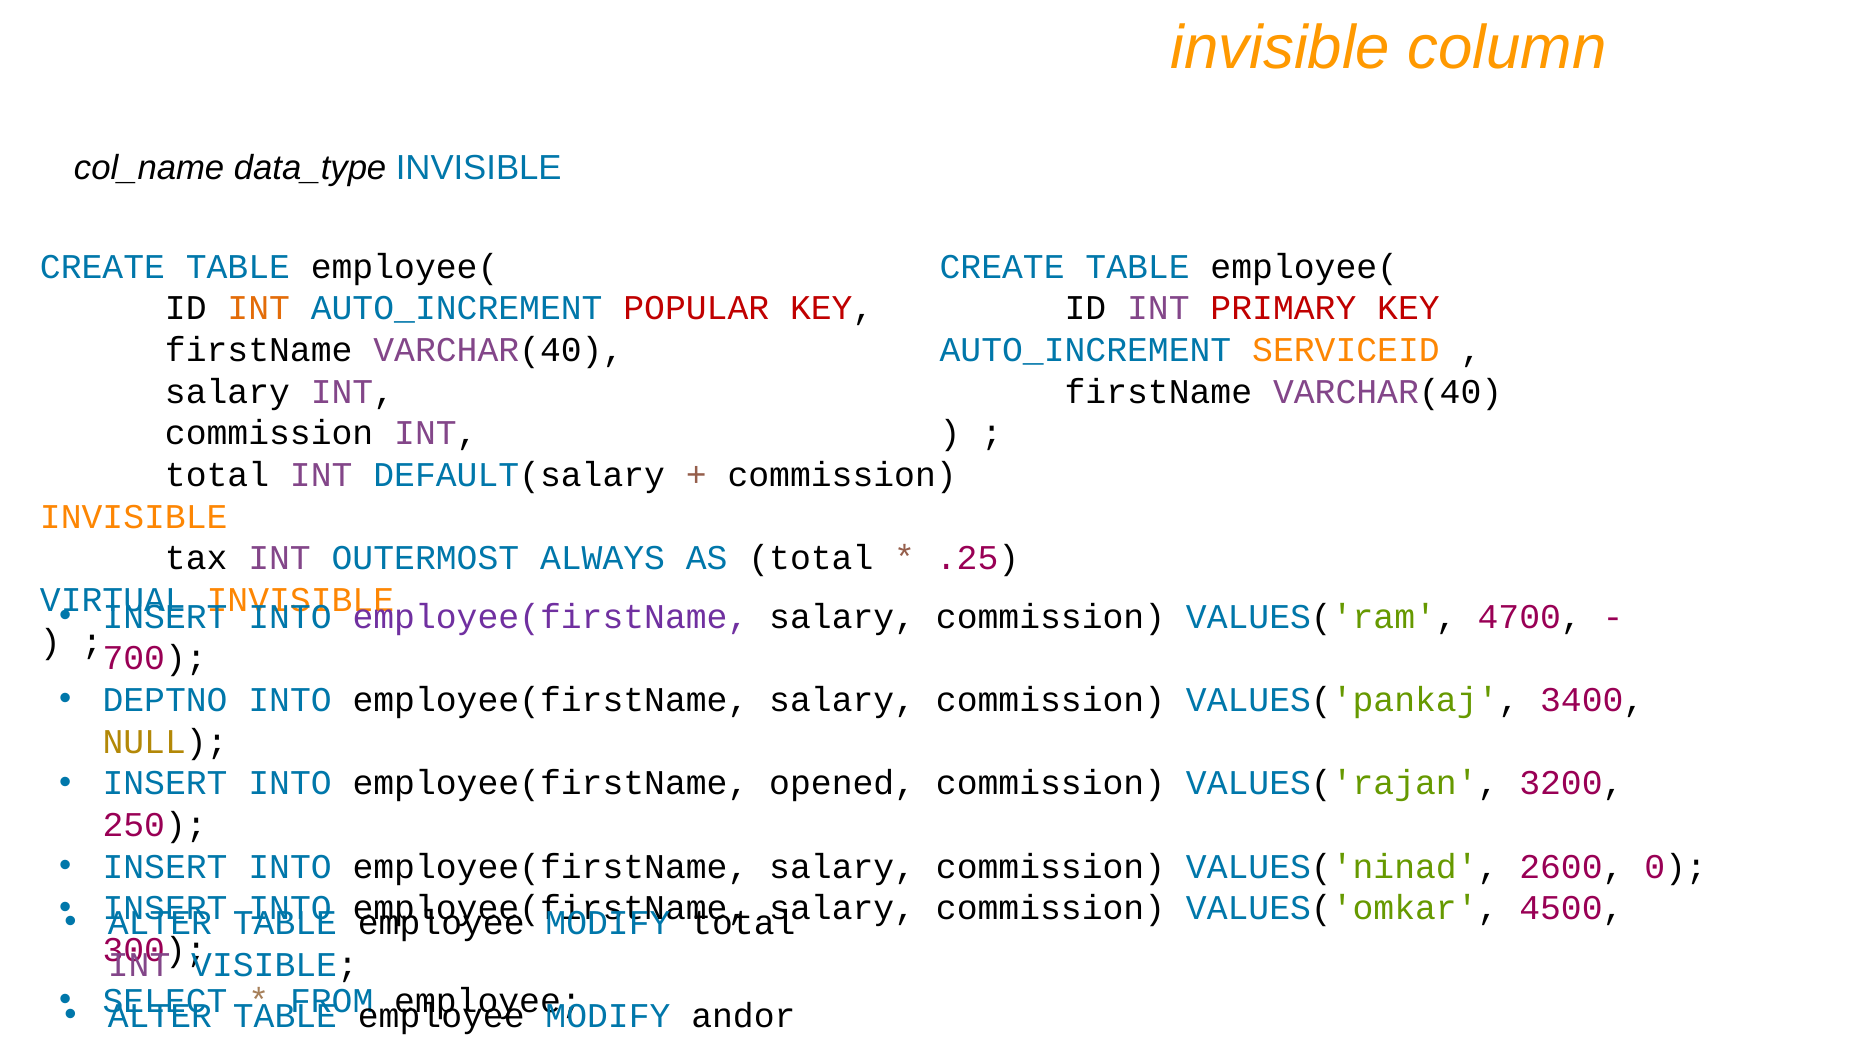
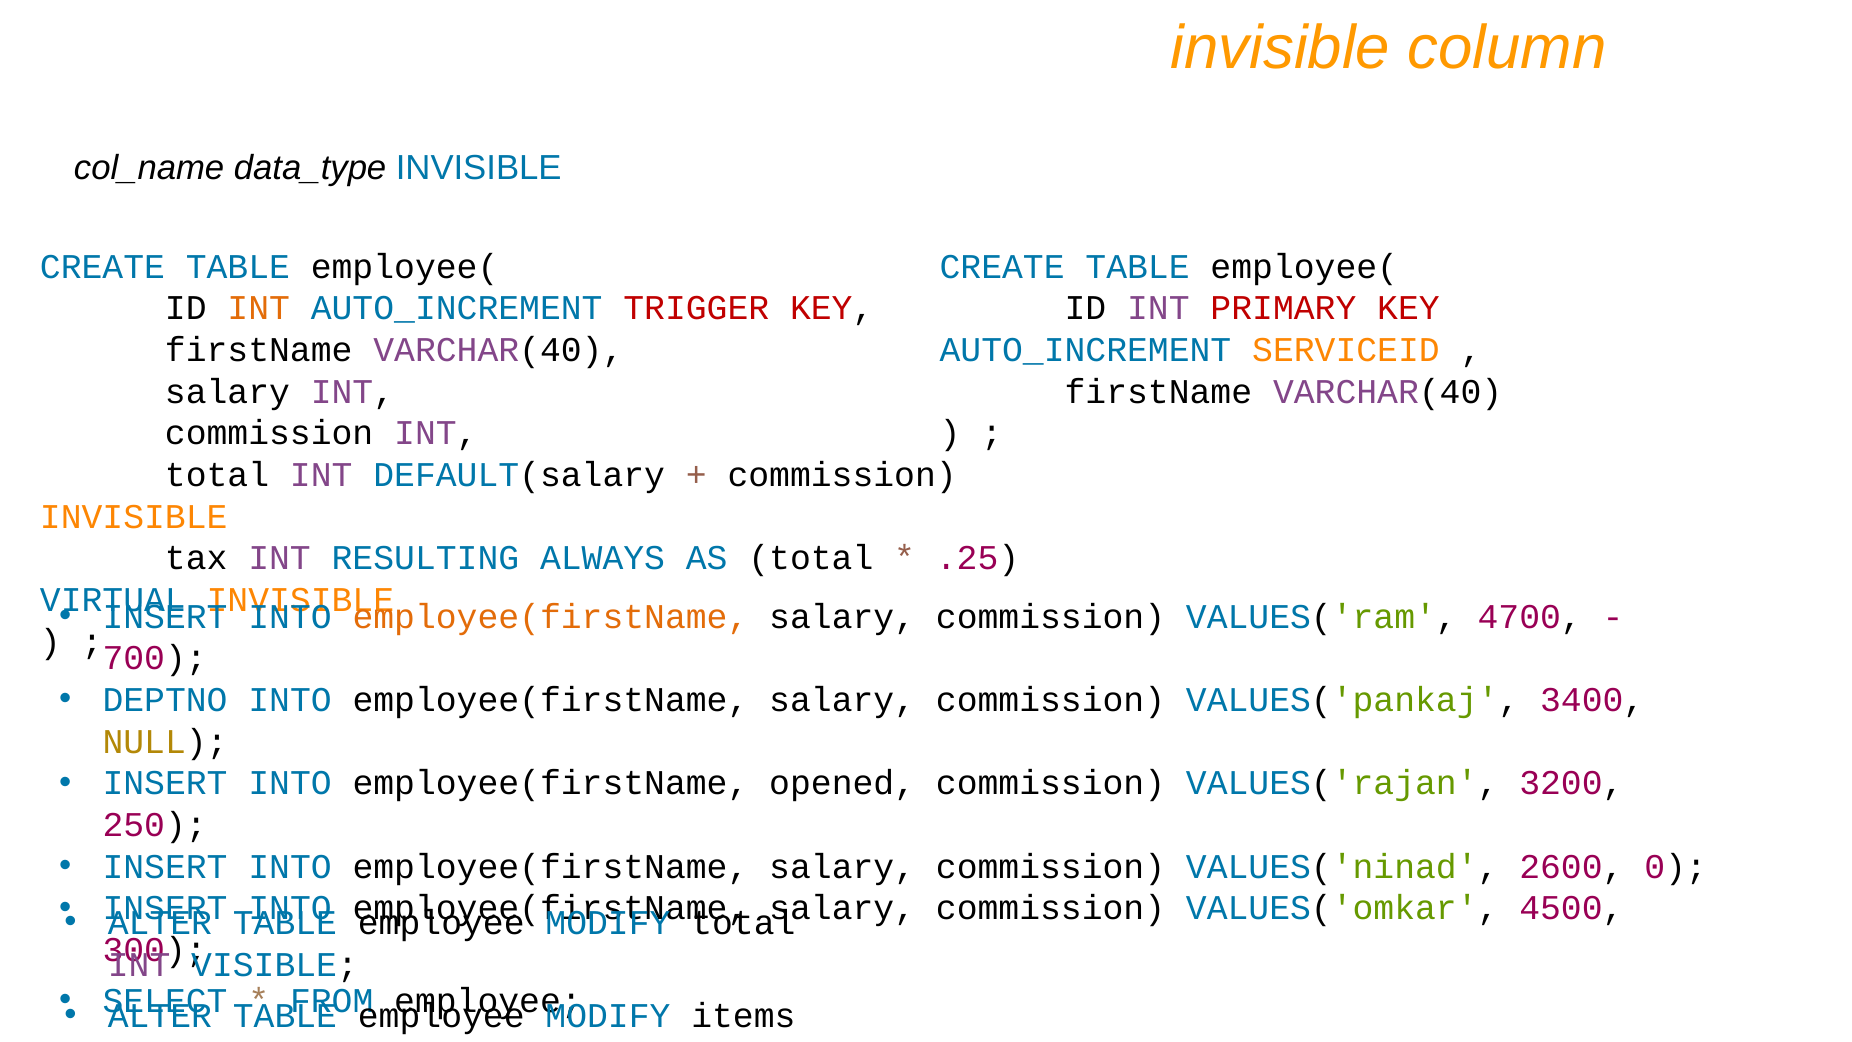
POPULAR: POPULAR -> TRIGGER (696, 308)
OUTERMOST: OUTERMOST -> RESULTING (425, 558)
employee(firstName colour: purple -> orange (550, 617)
andor: andor -> items (743, 1015)
